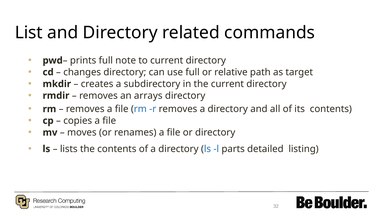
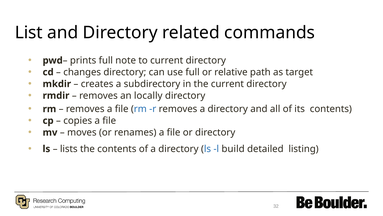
arrays: arrays -> locally (148, 95)
parts: parts -> build (233, 149)
